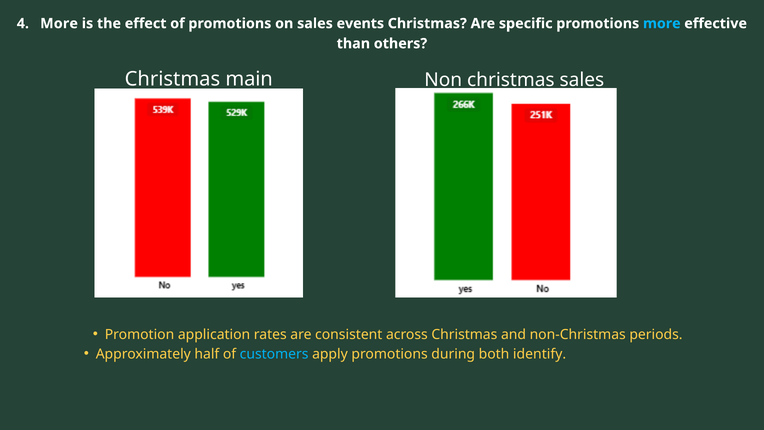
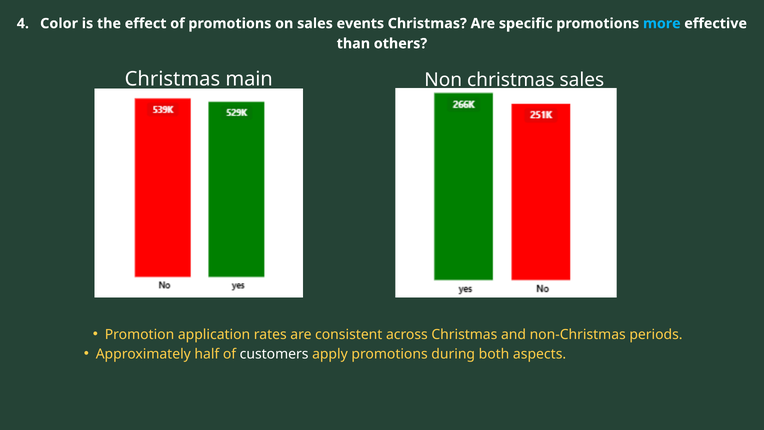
4 More: More -> Color (59, 23)
customers colour: light blue -> white (274, 354)
identify: identify -> aspects (540, 354)
